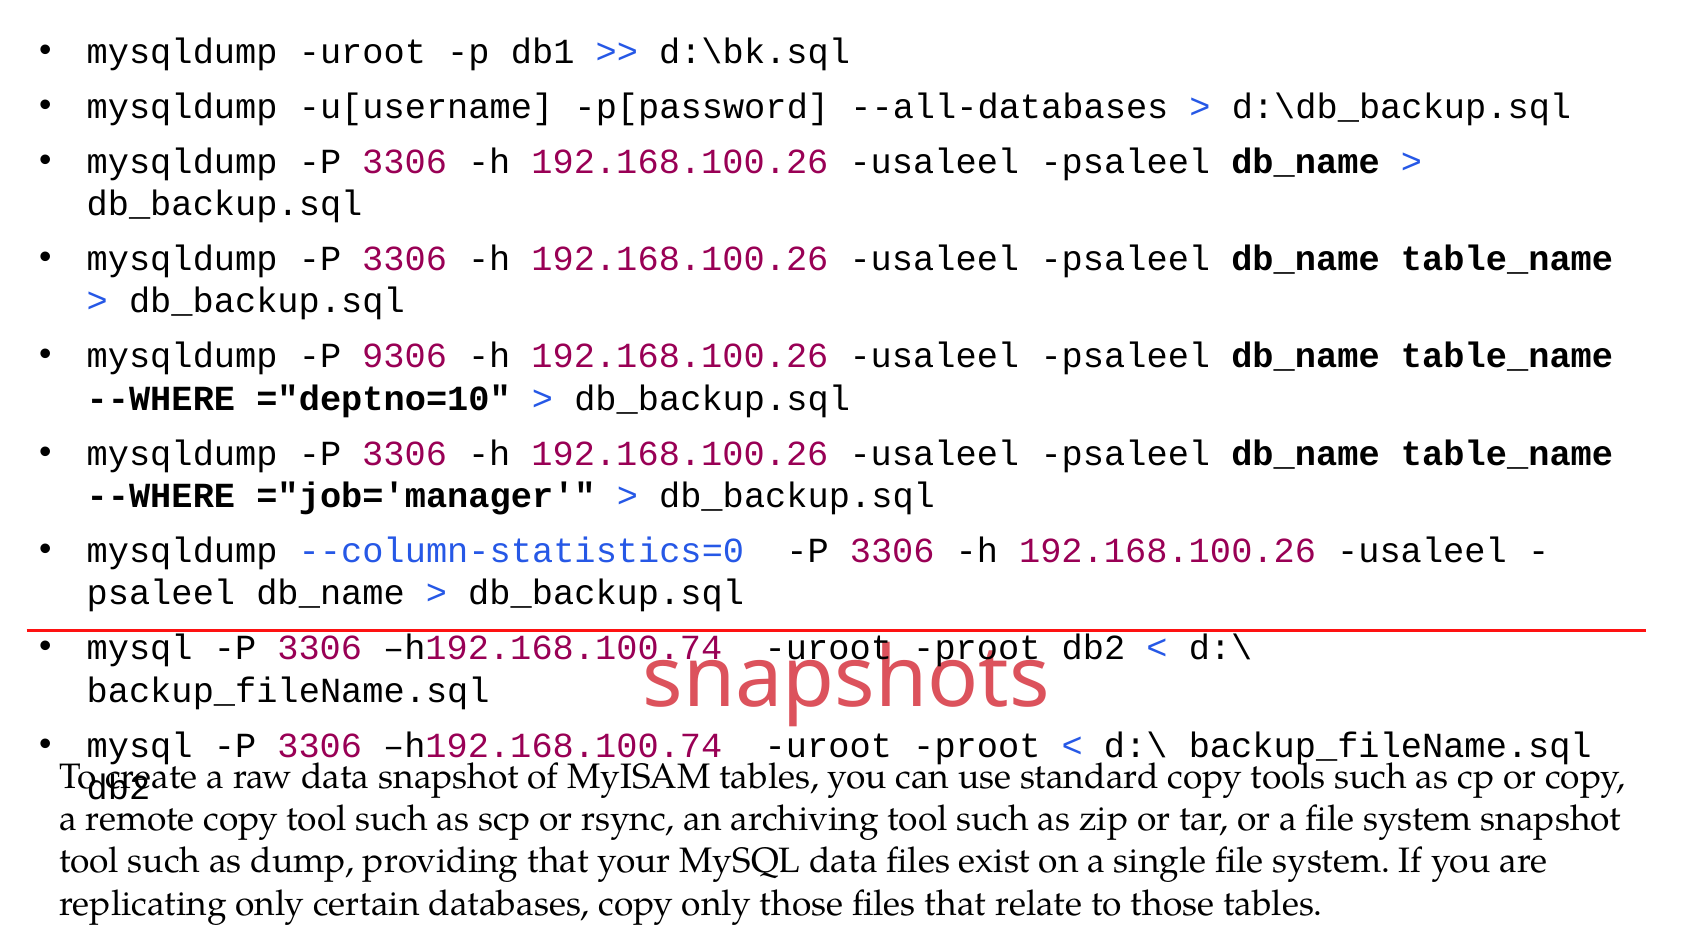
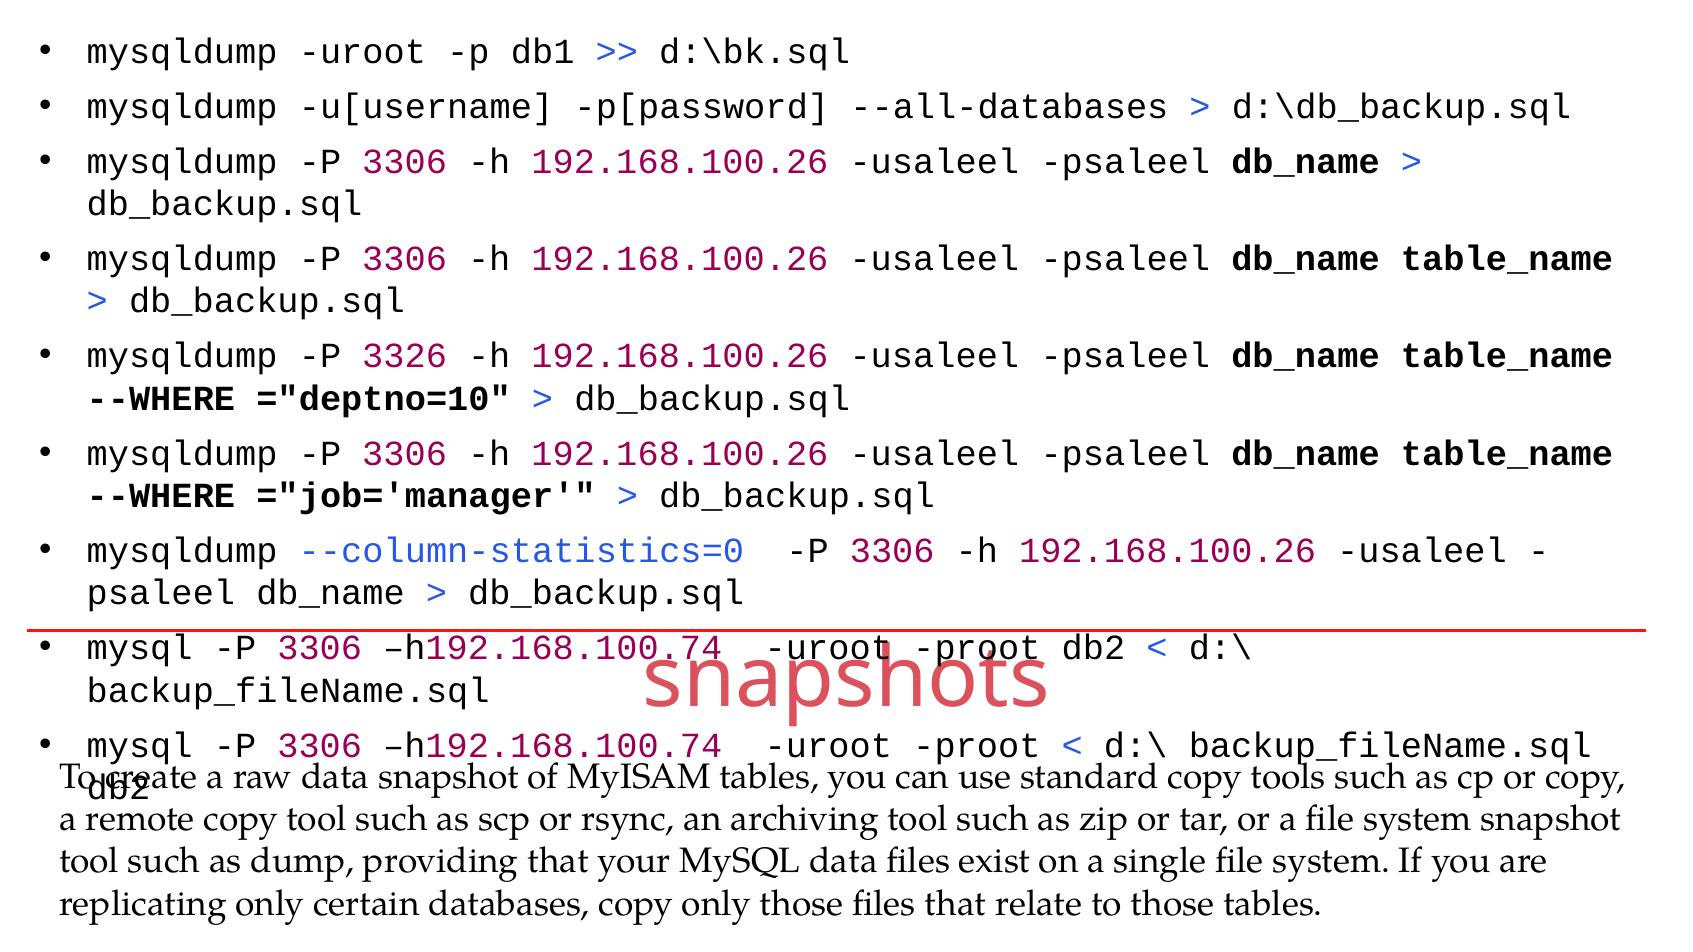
9306: 9306 -> 3326 (405, 356)
